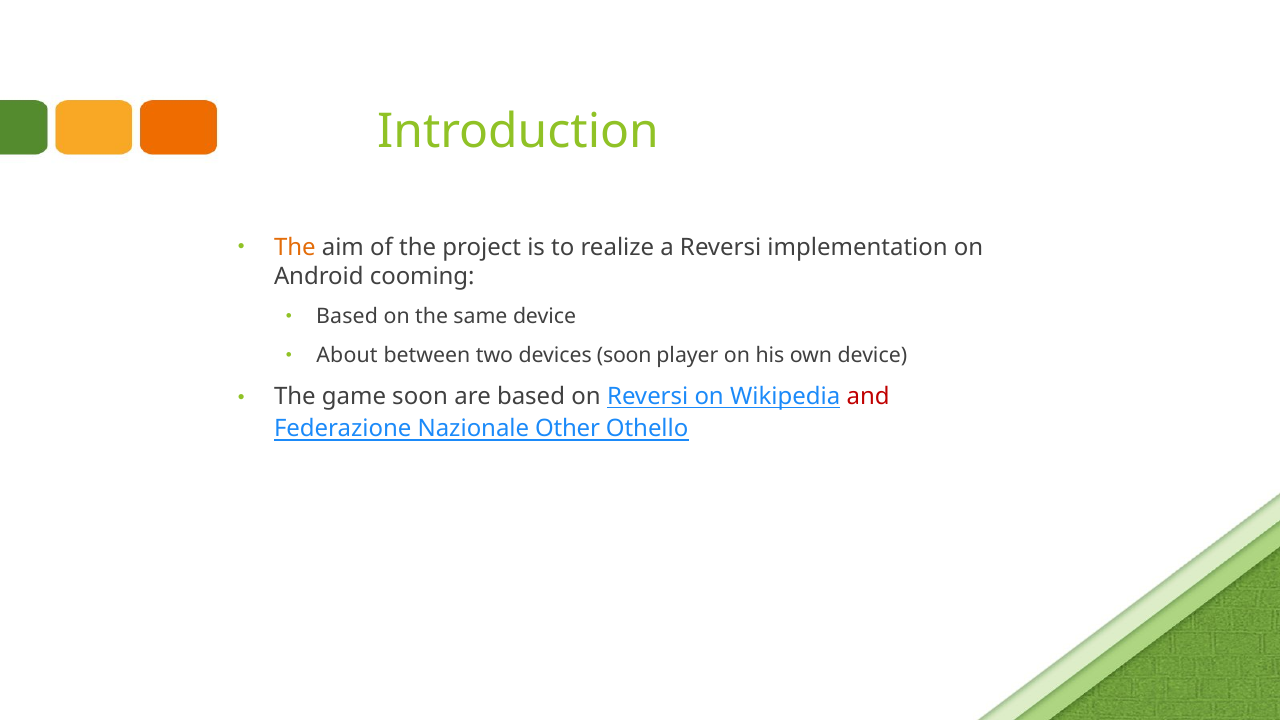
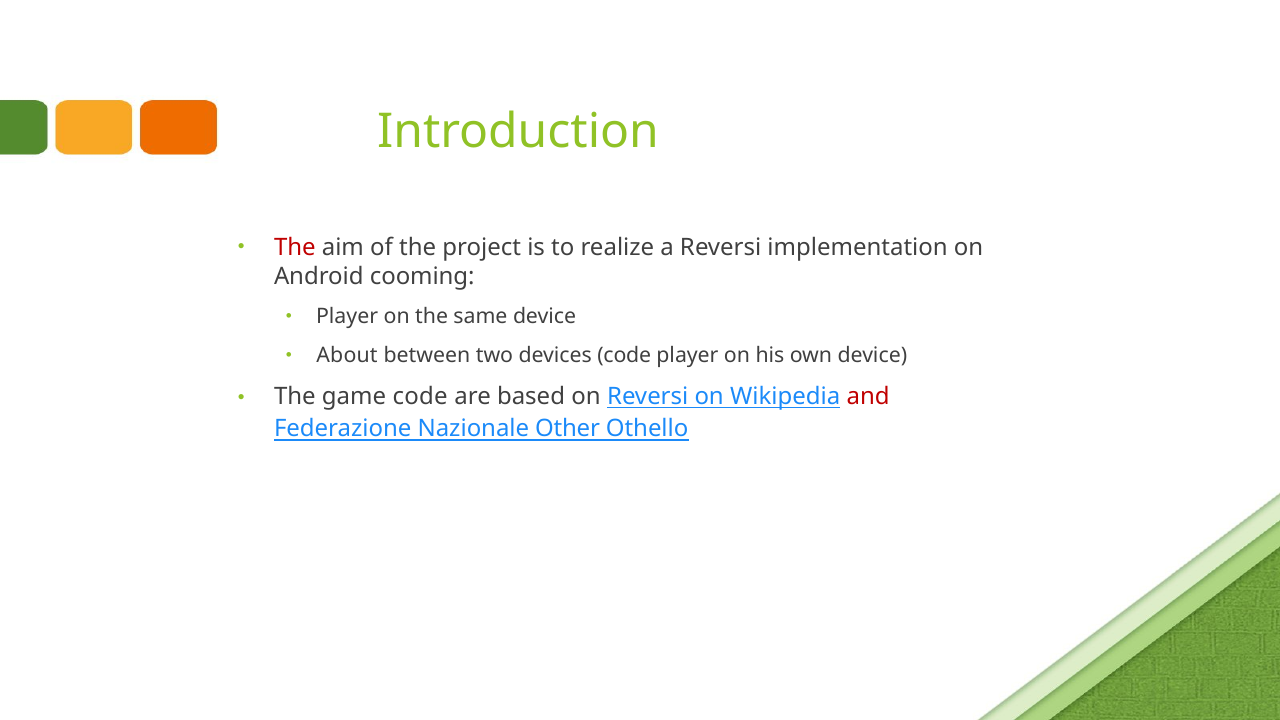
The colour: orange -> red (295, 248)
Based: Based -> Player (347, 317)
devices soon: soon -> code (624, 356)
game soon: soon -> code (420, 396)
